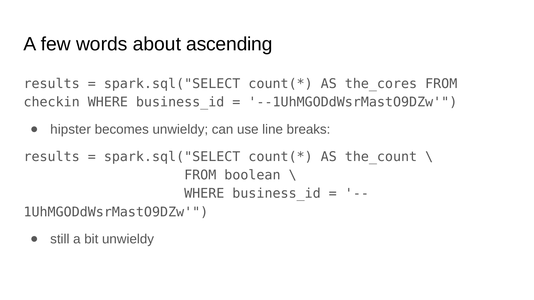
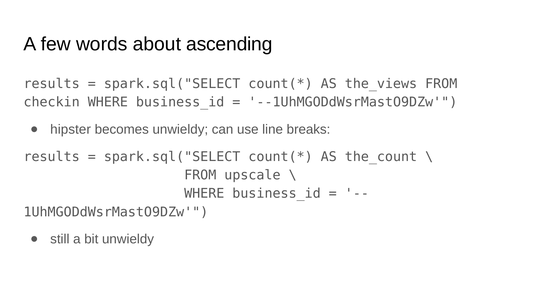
the_cores: the_cores -> the_views (381, 84)
boolean: boolean -> upscale (252, 175)
